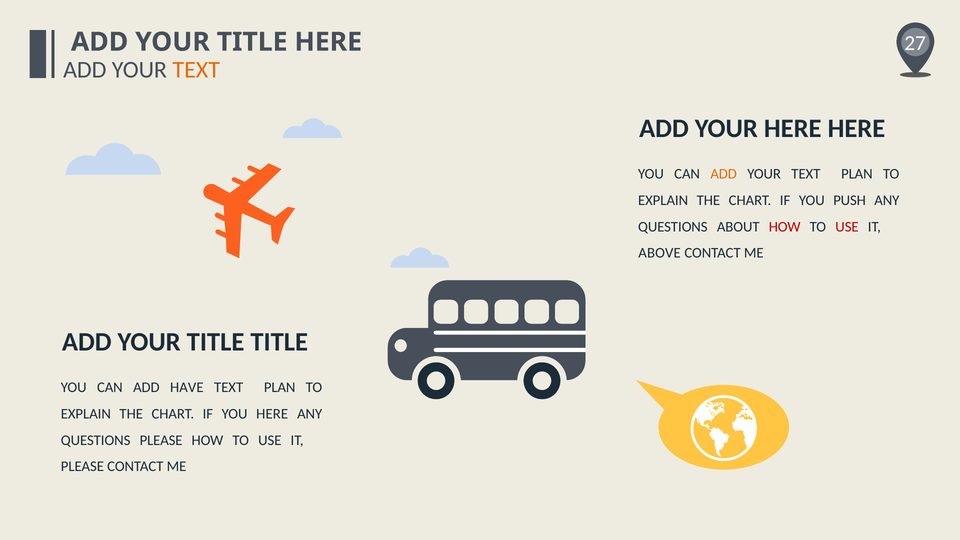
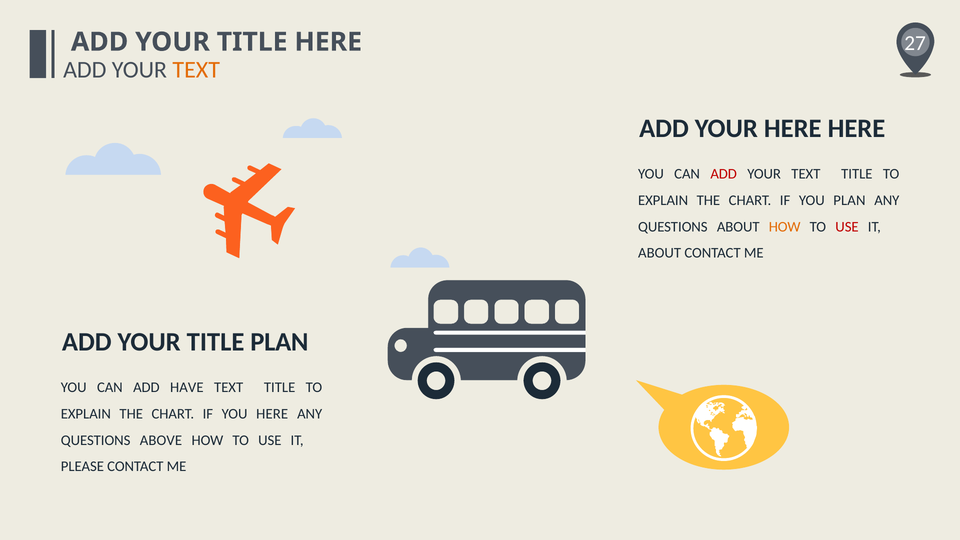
ADD colour: orange -> red (724, 174)
YOUR TEXT PLAN: PLAN -> TITLE (857, 174)
YOU PUSH: PUSH -> PLAN (849, 200)
HOW colour: red -> orange (785, 227)
ABOVE: ABOVE -> ABOUT (660, 253)
TITLE TITLE: TITLE -> PLAN (279, 342)
PLAN: PLAN -> TITLE (280, 388)
QUESTIONS PLEASE: PLEASE -> ABOVE (161, 440)
